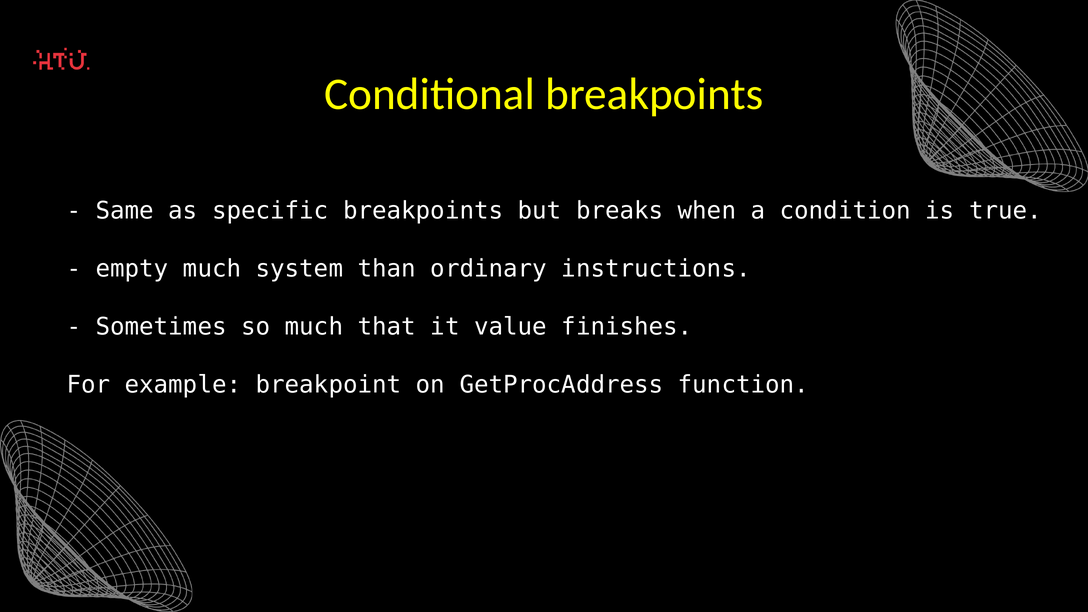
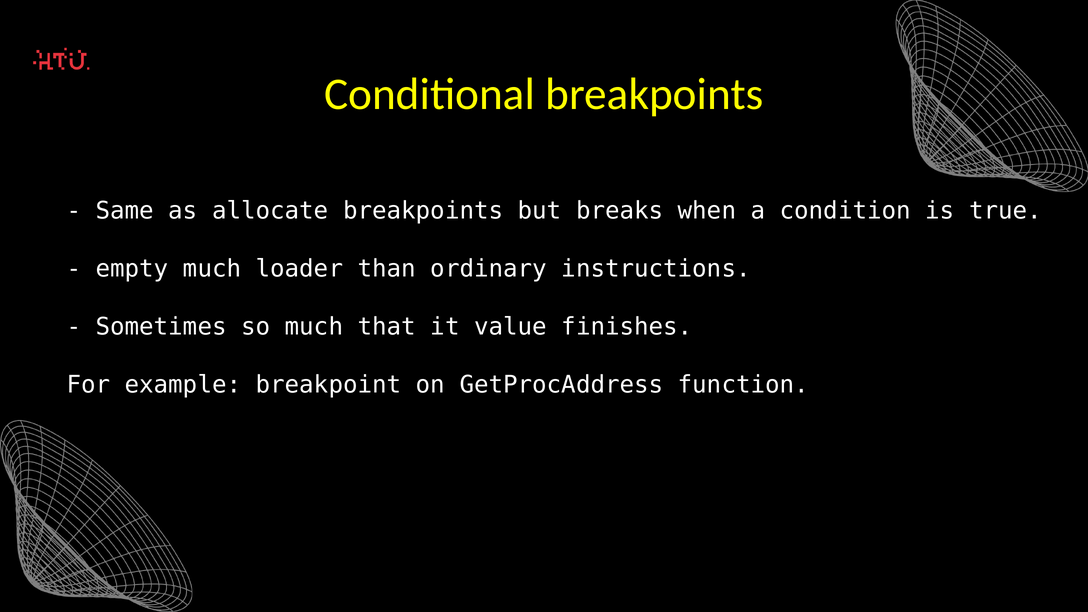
specific: specific -> allocate (270, 211)
system: system -> loader (299, 269)
